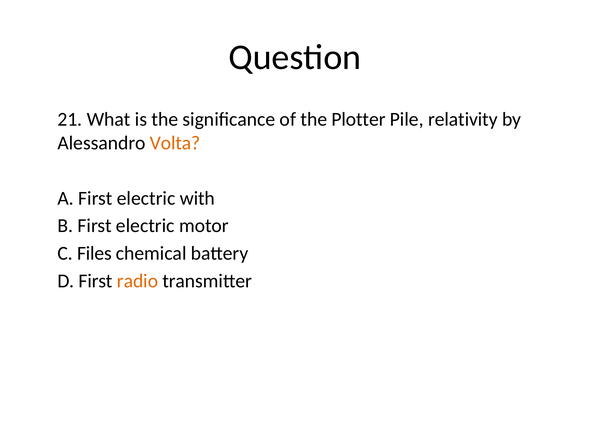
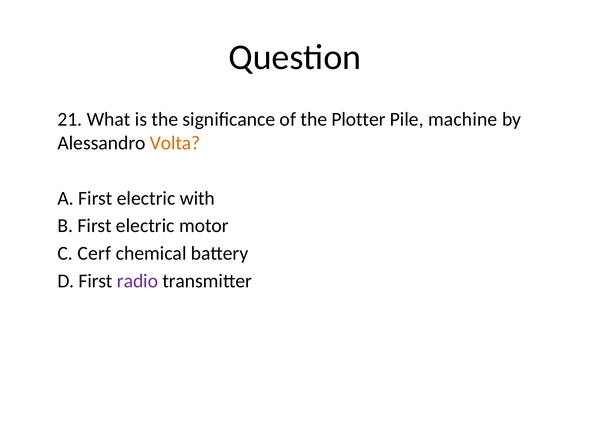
relativity: relativity -> machine (463, 119)
Files: Files -> Cerf (94, 253)
radio colour: orange -> purple (138, 281)
